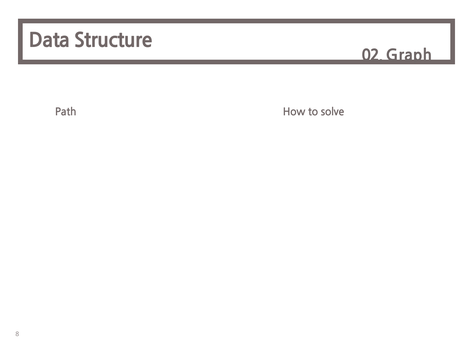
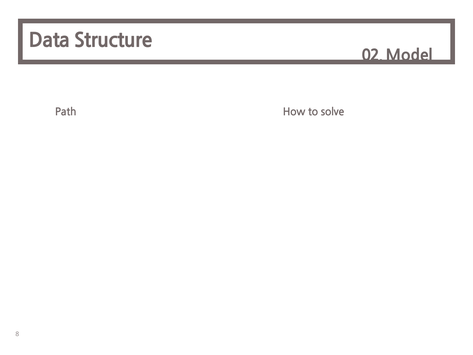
Graph: Graph -> Model (409, 55)
